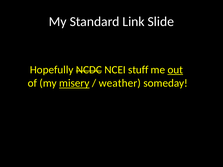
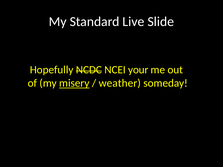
Link: Link -> Live (133, 22)
stuff: stuff -> your (138, 70)
out underline: present -> none (175, 70)
